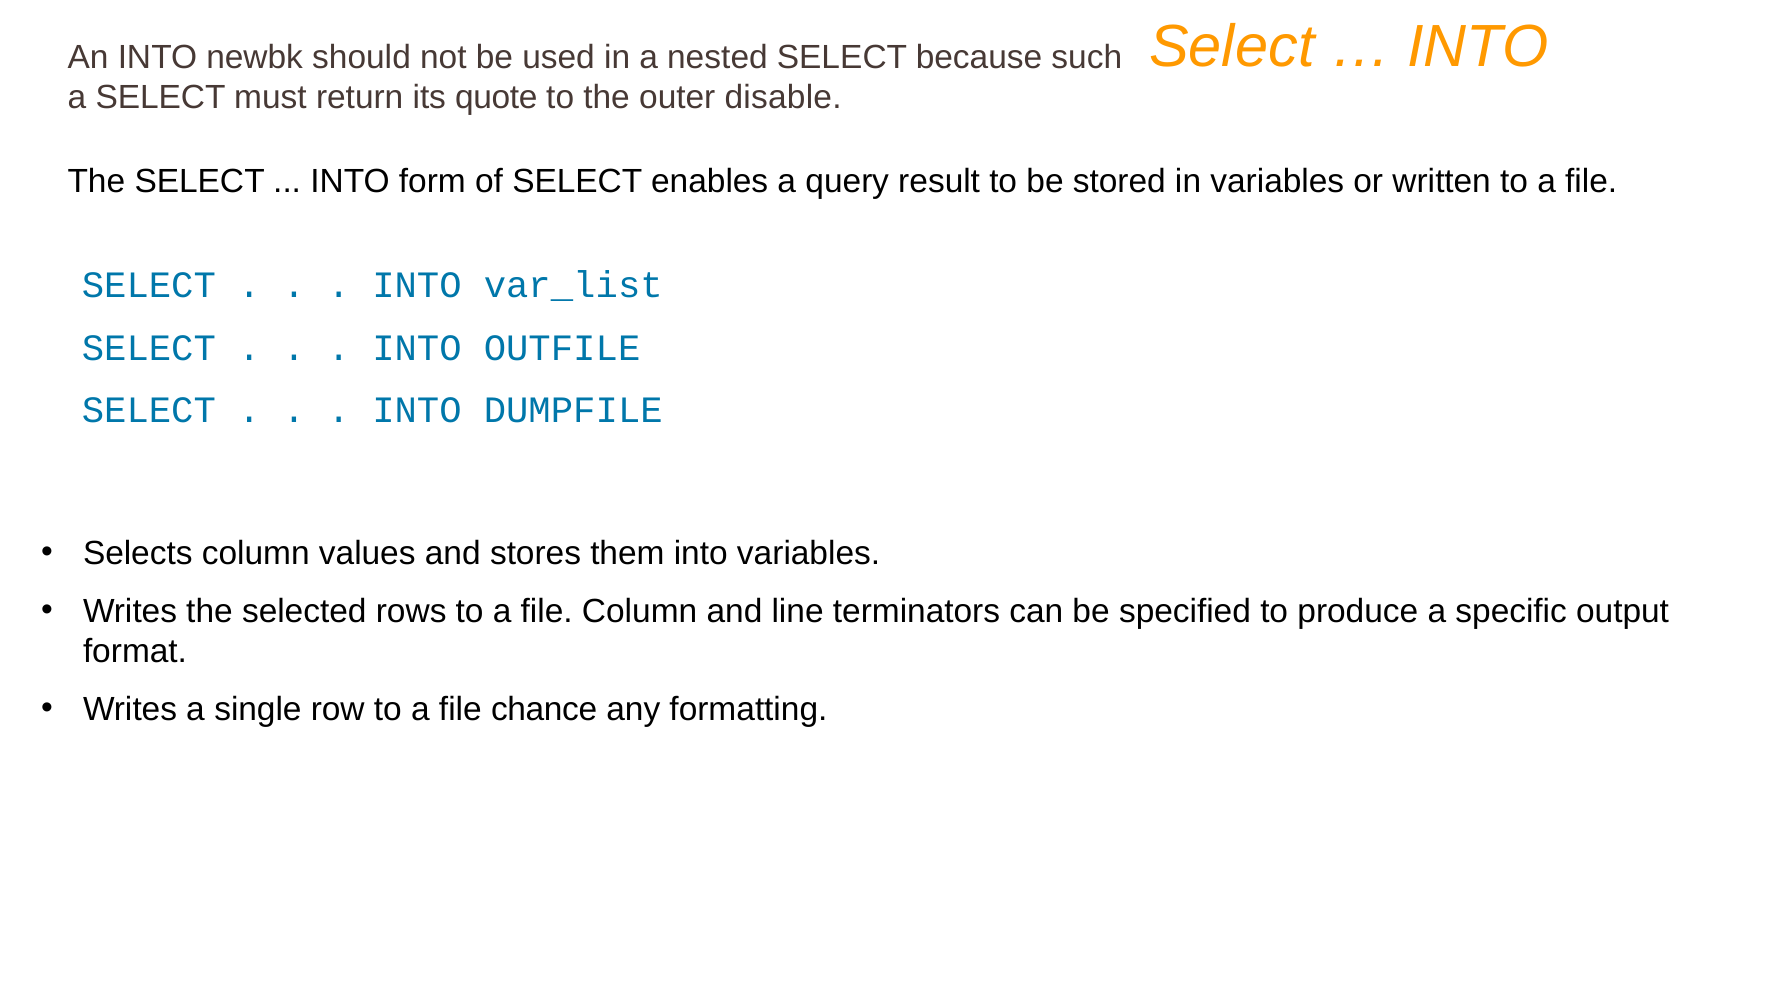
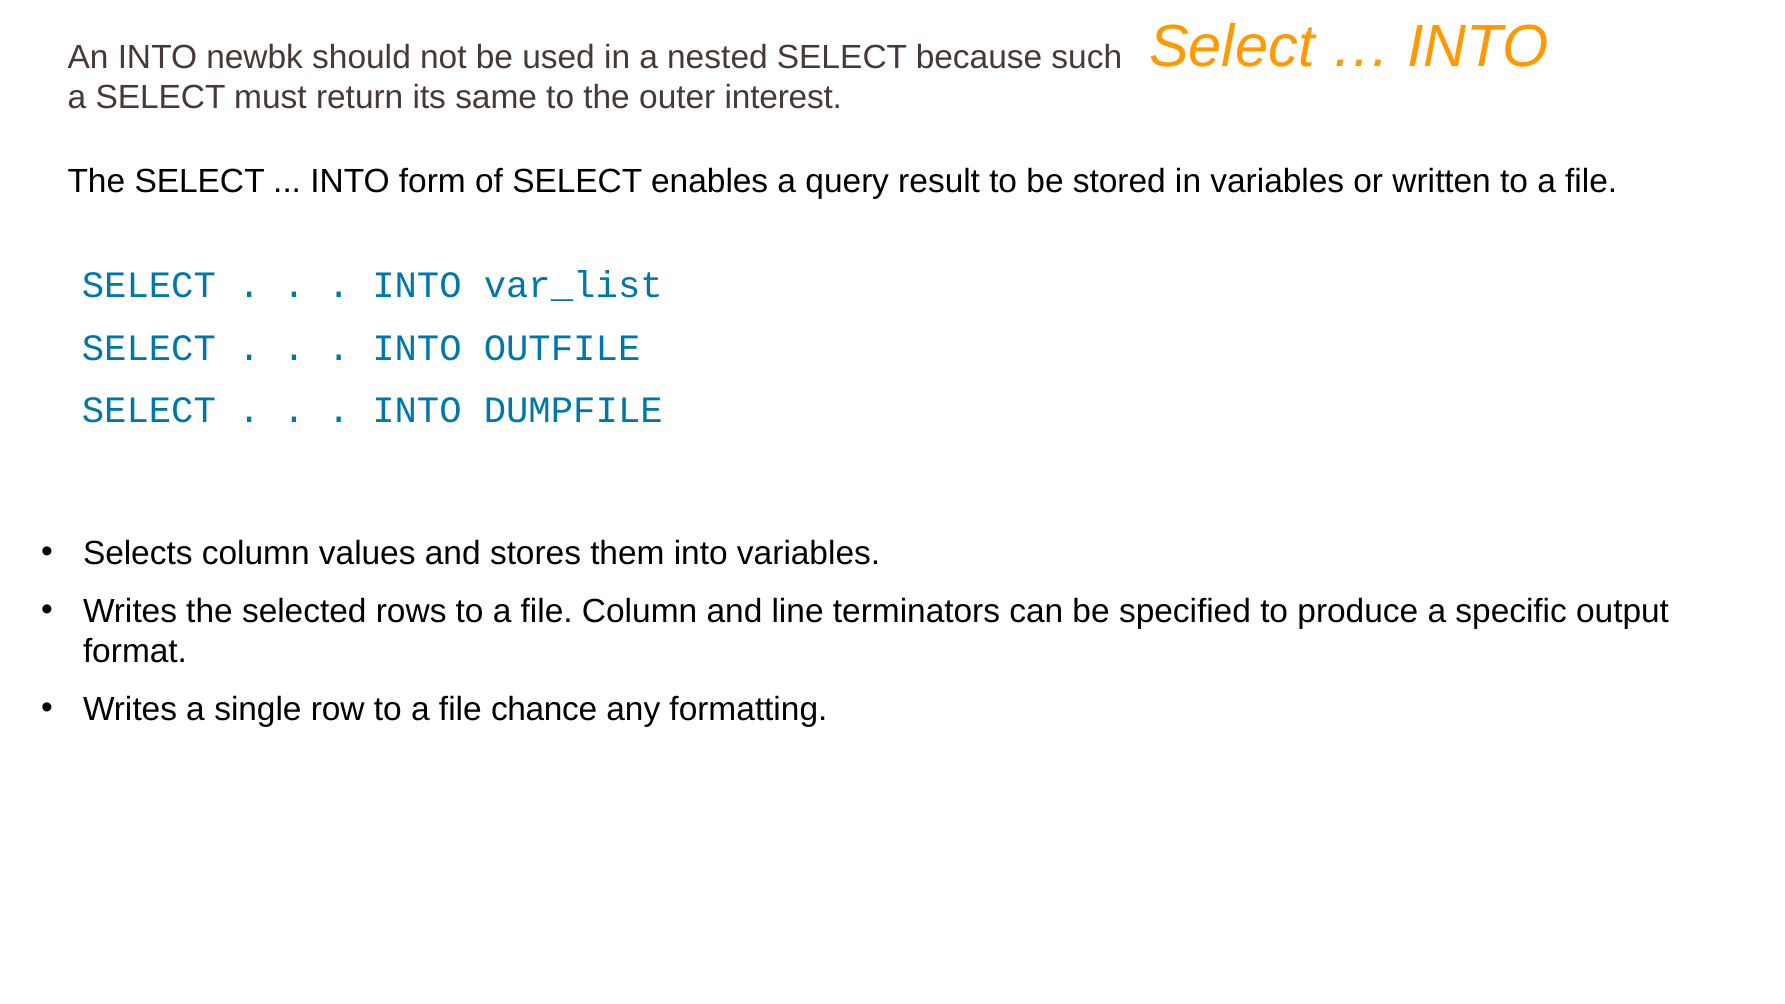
quote: quote -> same (496, 97)
disable: disable -> interest (783, 97)
